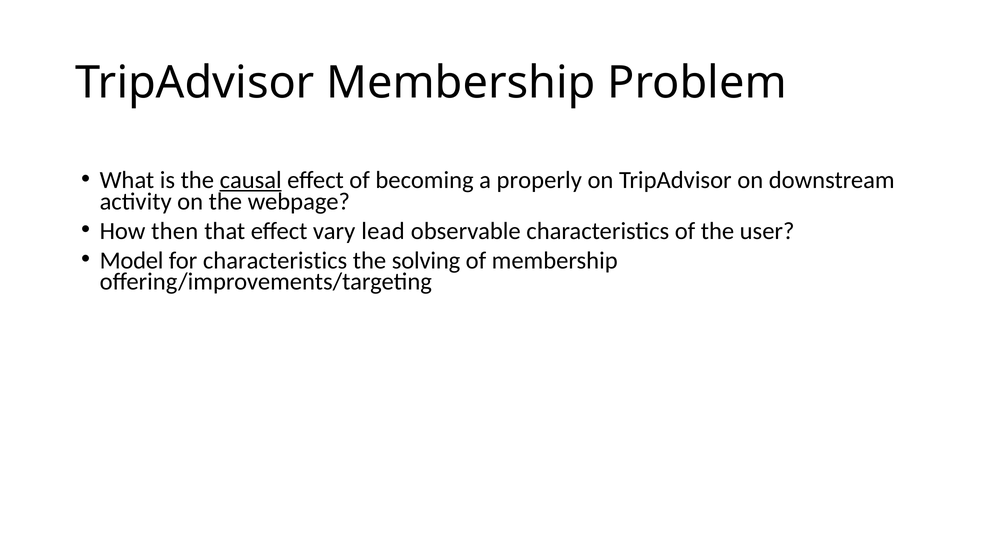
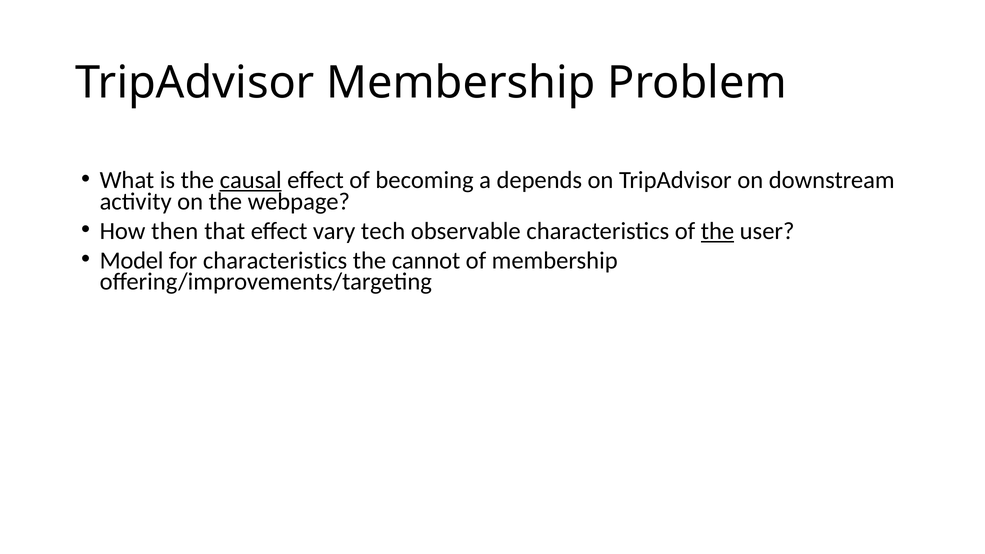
properly: properly -> depends (539, 180)
lead: lead -> tech (383, 231)
the underline: none -> present (718, 231)
solving: solving -> cannot (426, 261)
